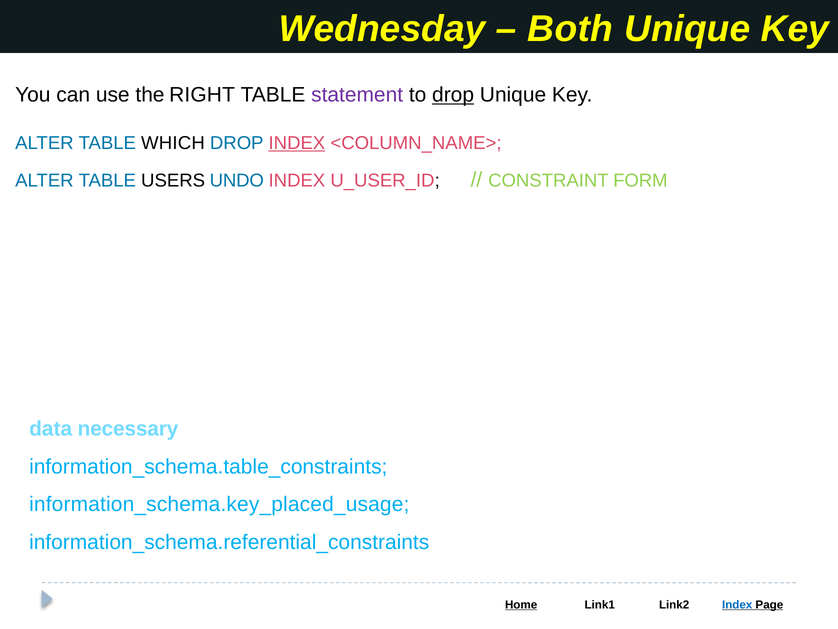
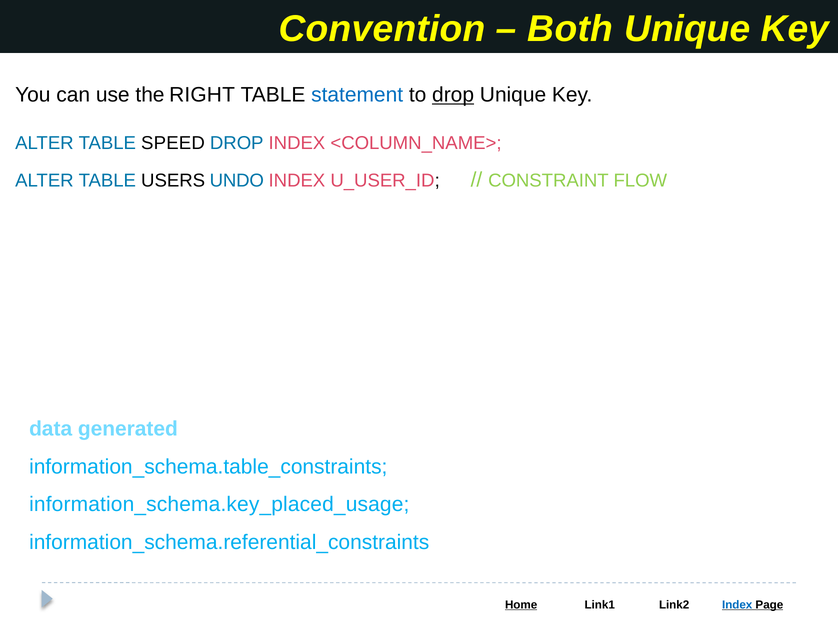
Wednesday: Wednesday -> Convention (382, 29)
statement colour: purple -> blue (357, 95)
WHICH: WHICH -> SPEED (173, 143)
INDEX underline: present -> none (297, 143)
FORM: FORM -> FLOW (640, 180)
necessary: necessary -> generated (128, 429)
